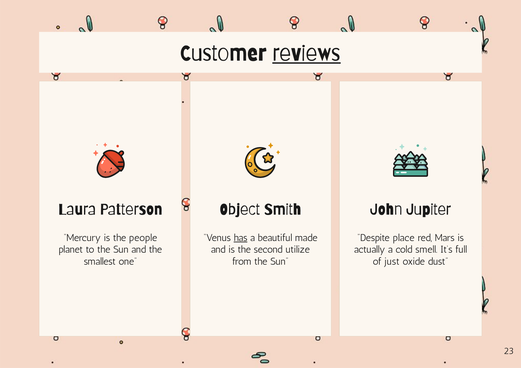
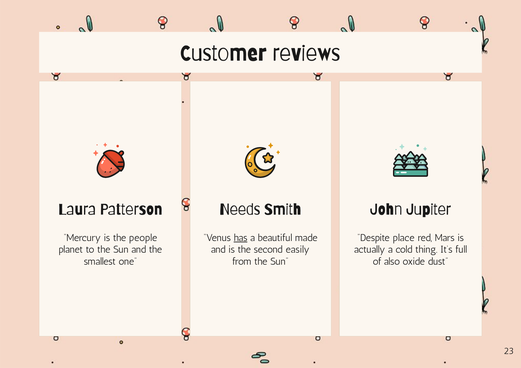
reviews underline: present -> none (307, 54)
Object: Object -> Needs (240, 210)
utilize: utilize -> easily (298, 250)
smell: smell -> thing (426, 250)
just: just -> also (392, 262)
